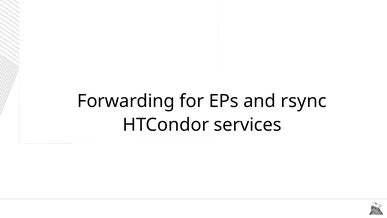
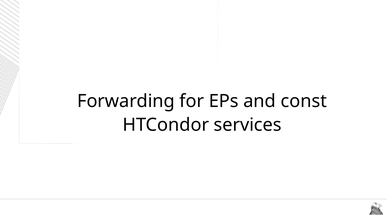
rsync: rsync -> const (304, 101)
